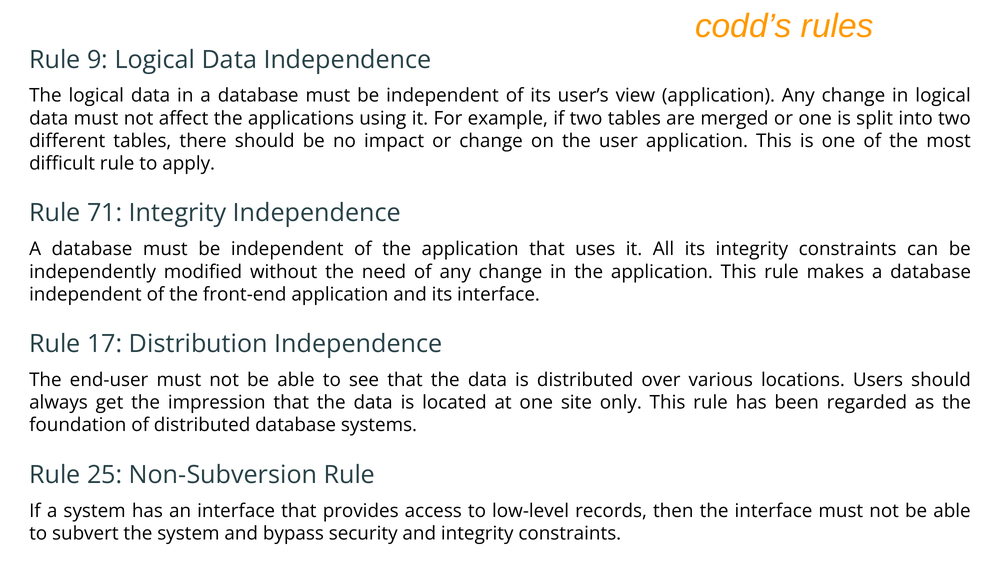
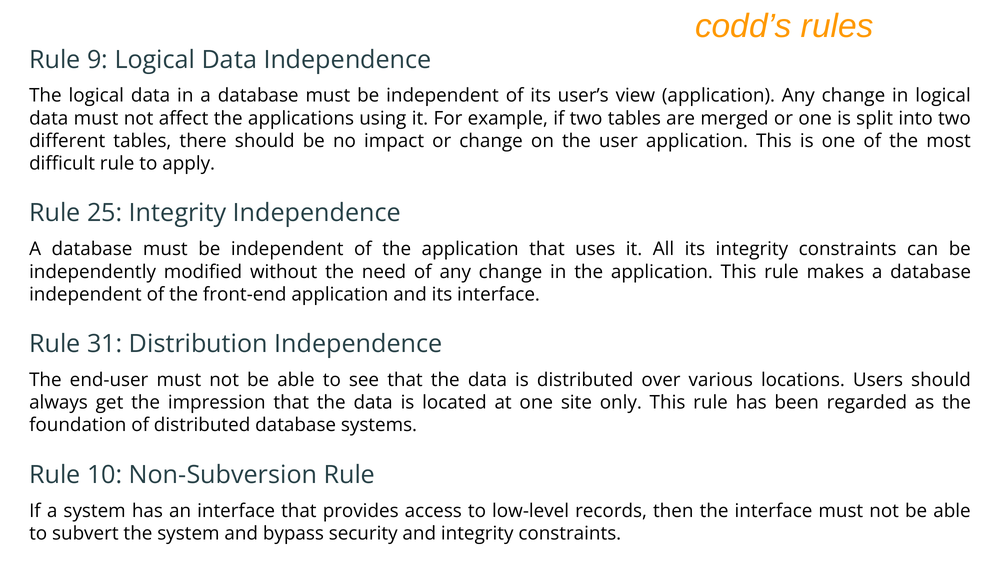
71: 71 -> 25 (105, 213)
17: 17 -> 31 (105, 344)
25: 25 -> 10 (105, 475)
